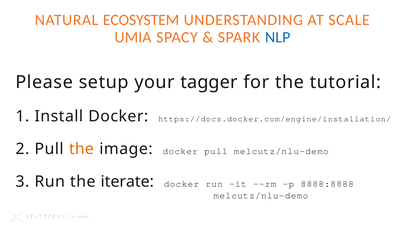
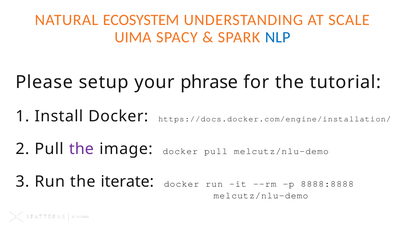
UMIA: UMIA -> UIMA (133, 37)
tagger: tagger -> phrase (209, 82)
the colour: orange -> purple (81, 149)
